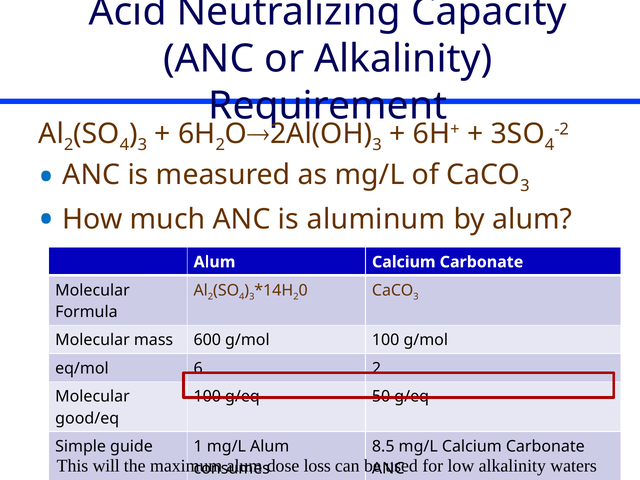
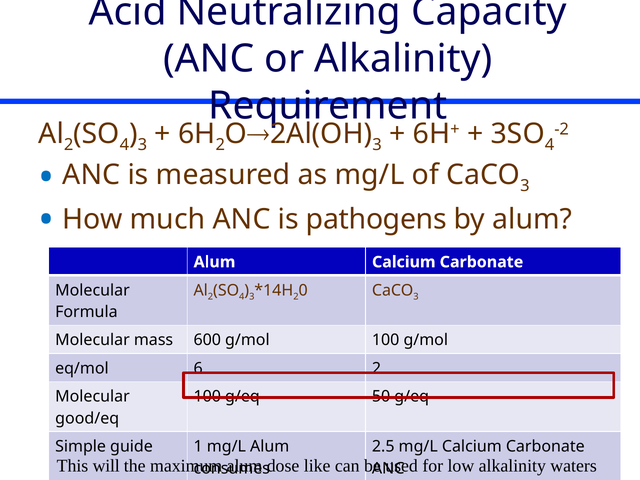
aluminum: aluminum -> pathogens (376, 219)
8.5: 8.5 -> 2.5 (383, 447)
loss: loss -> like (317, 466)
